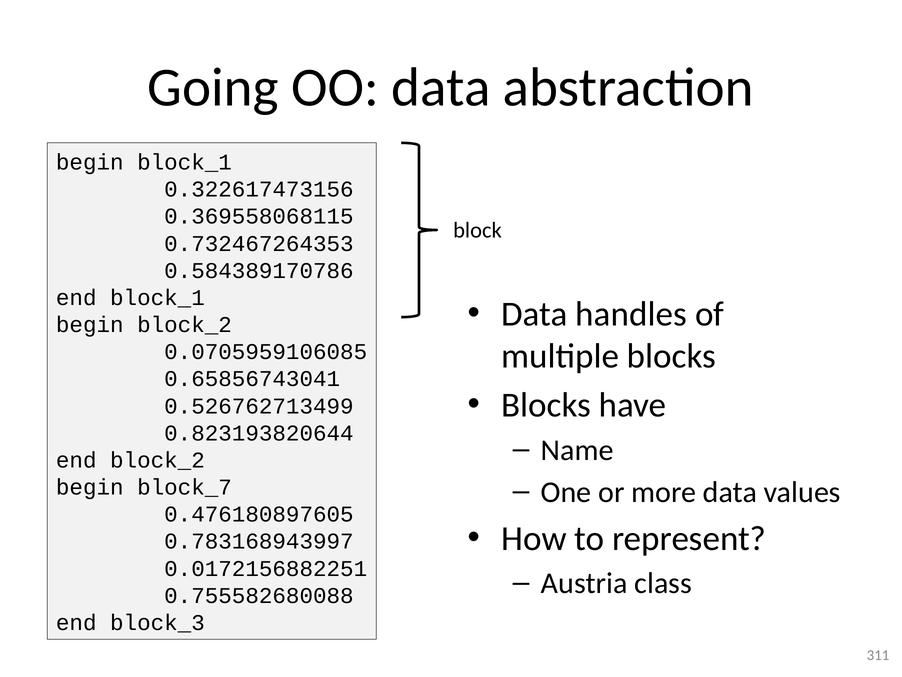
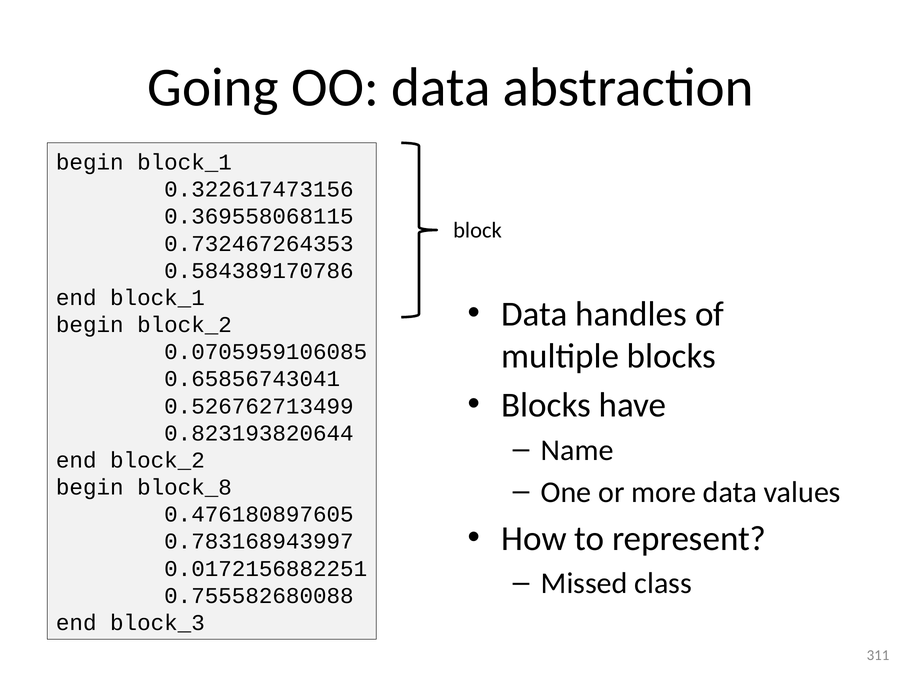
block_7: block_7 -> block_8 (185, 487)
Austria: Austria -> Missed (584, 583)
